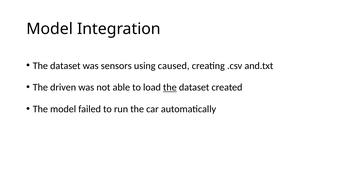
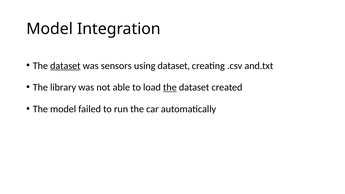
dataset underline: none -> present (65, 66)
using caused: caused -> dataset (174, 66)
driven: driven -> library (63, 87)
